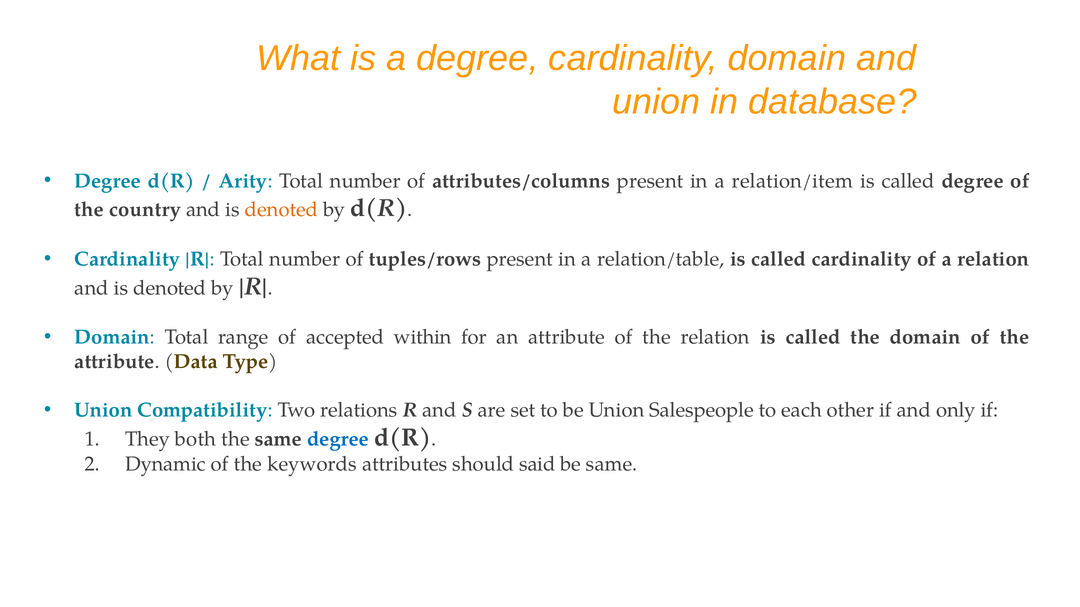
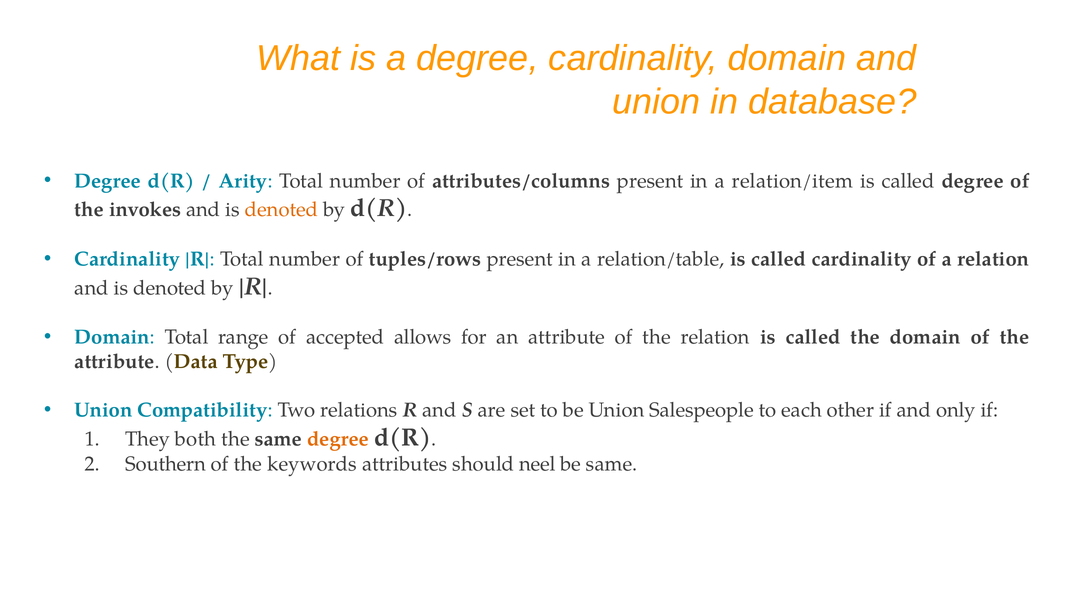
country: country -> invokes (145, 210)
within: within -> allows (423, 338)
degree colour: blue -> orange (338, 439)
Dynamic: Dynamic -> Southern (166, 464)
said: said -> neel (537, 464)
